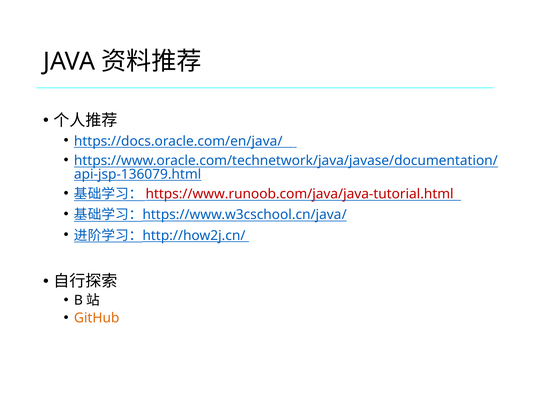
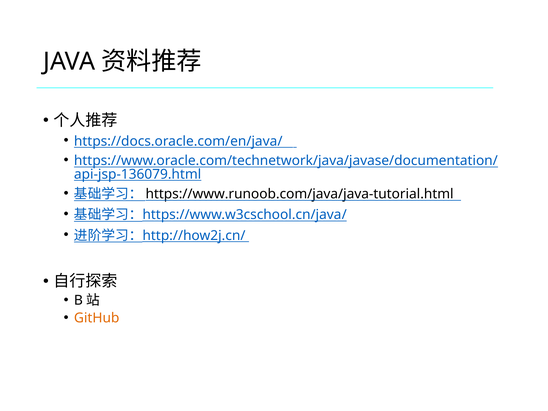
https://www.runoob.com/java/java-tutorial.html colour: red -> black (300, 194)
